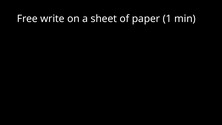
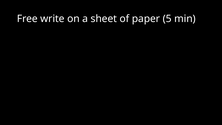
1: 1 -> 5 (167, 19)
